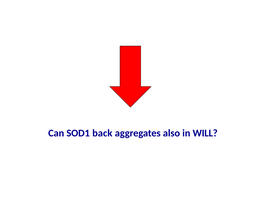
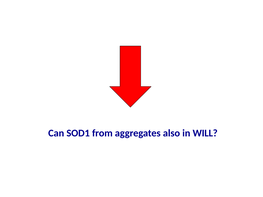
back: back -> from (102, 133)
